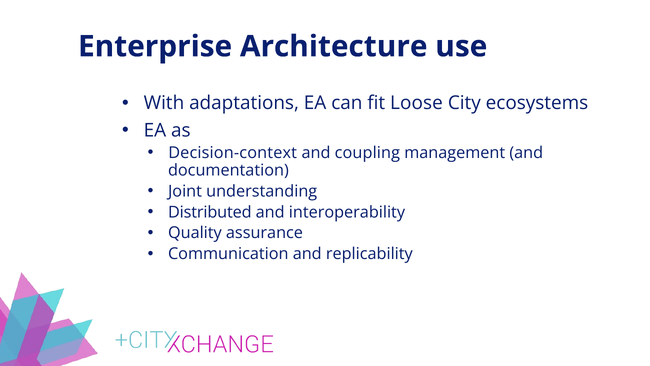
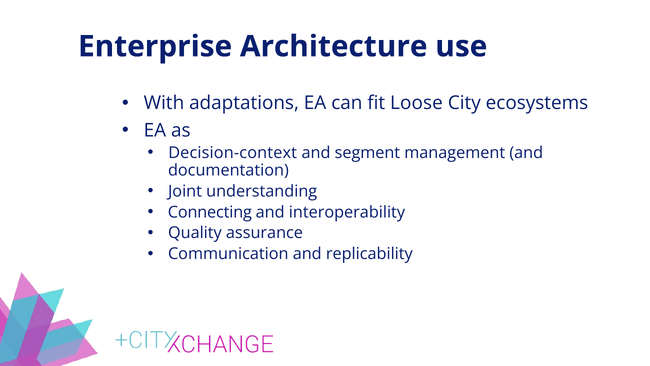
coupling: coupling -> segment (367, 153)
Distributed: Distributed -> Connecting (210, 212)
